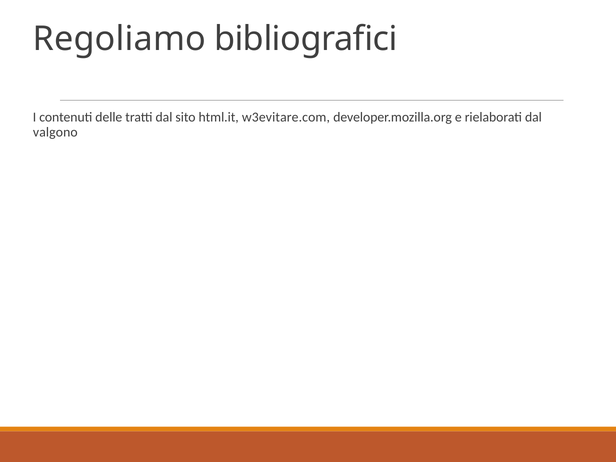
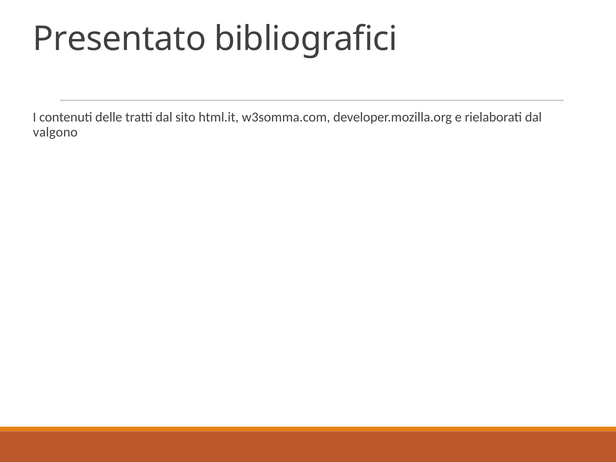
Regoliamo: Regoliamo -> Presentato (120, 39)
w3evitare.com: w3evitare.com -> w3somma.com (286, 117)
